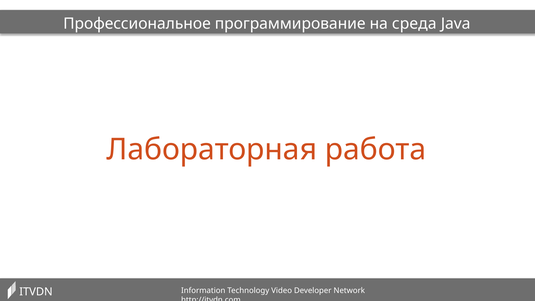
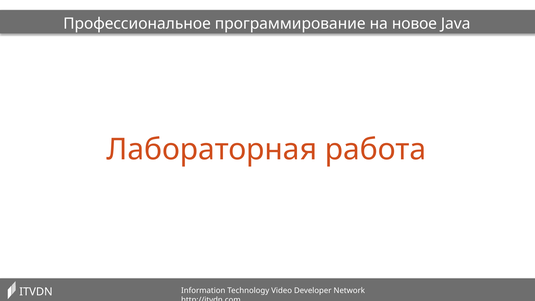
среда: среда -> новое (414, 24)
